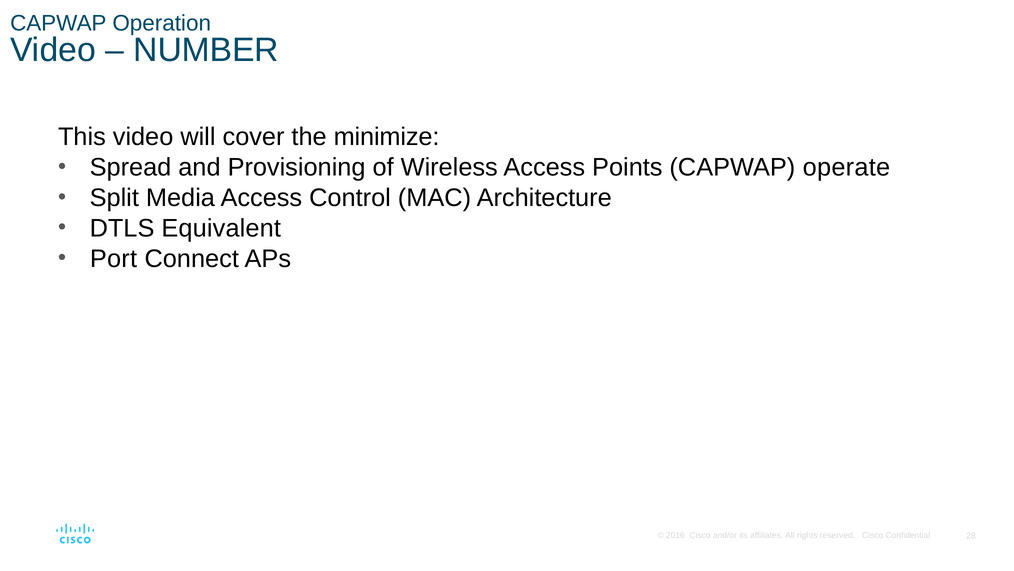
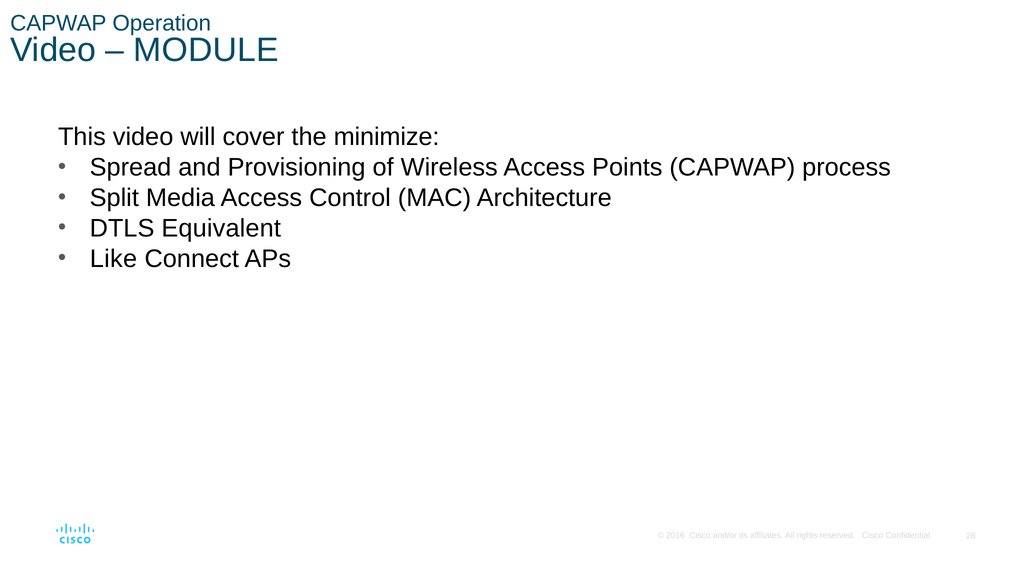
NUMBER: NUMBER -> MODULE (206, 50)
operate: operate -> process (847, 167)
Port: Port -> Like (113, 259)
